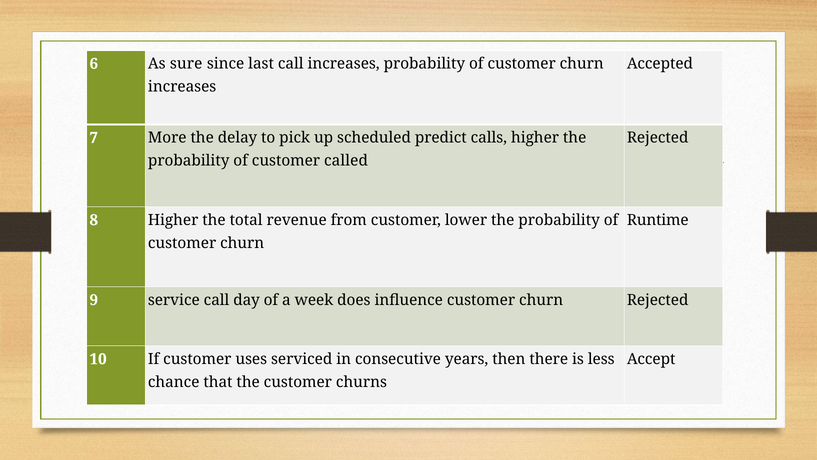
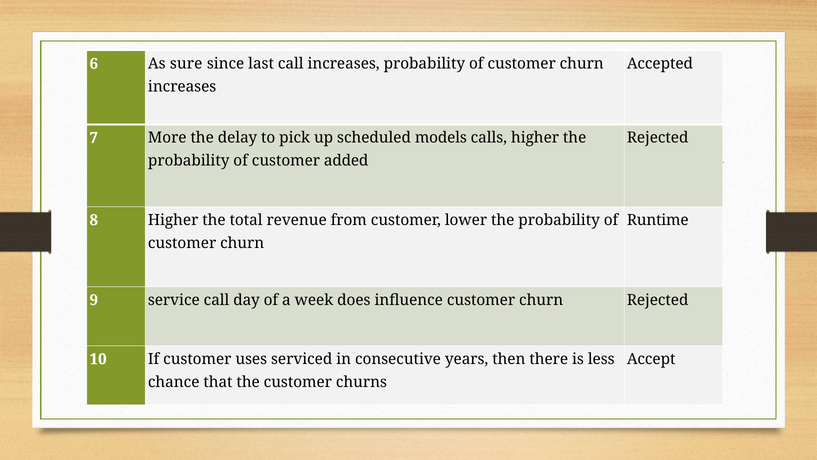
predict: predict -> models (441, 138)
called: called -> added (346, 161)
